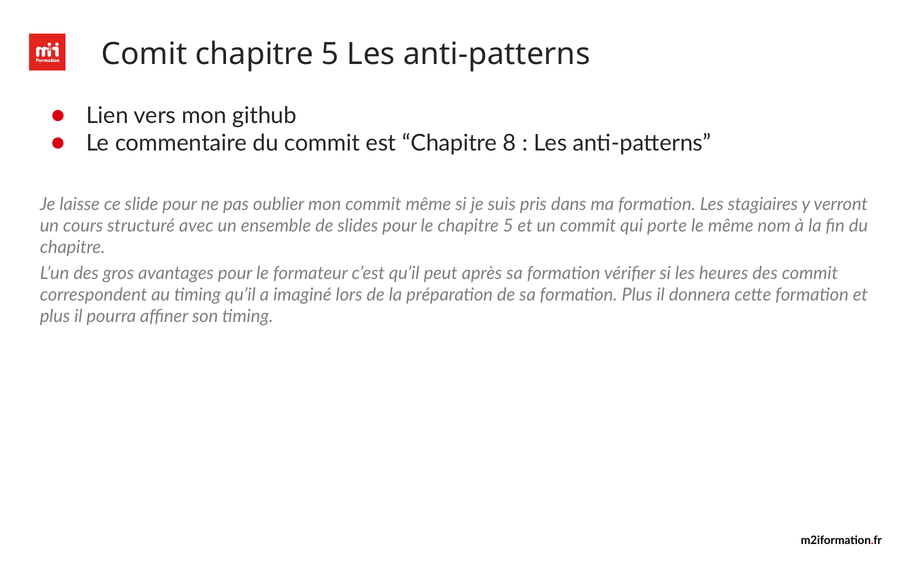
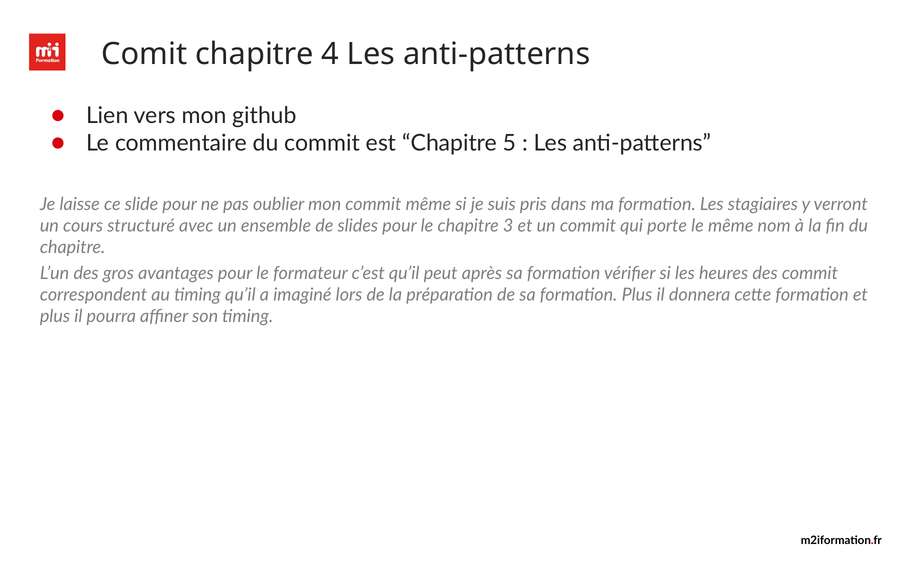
Comit chapitre 5: 5 -> 4 (330, 54)
8: 8 -> 5 (510, 143)
le chapitre 5: 5 -> 3 (508, 226)
